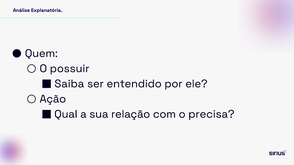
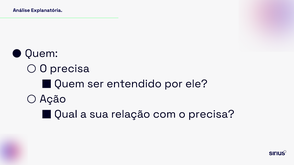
possuir: possuir -> precisa (70, 69)
Saiba: Saiba -> Quem (69, 84)
